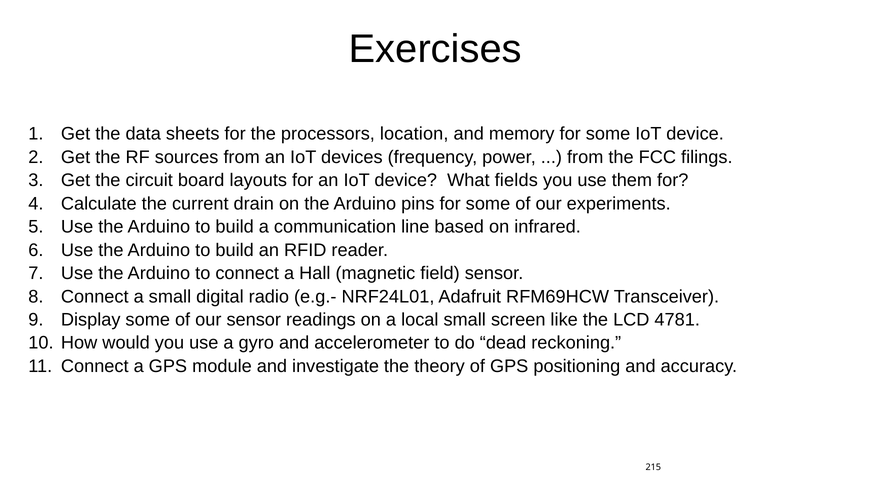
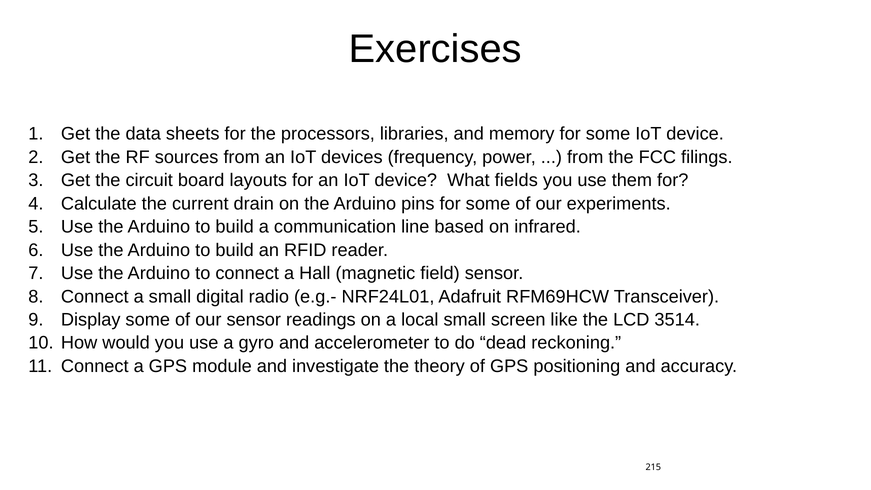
location: location -> libraries (414, 134)
4781: 4781 -> 3514 (677, 320)
